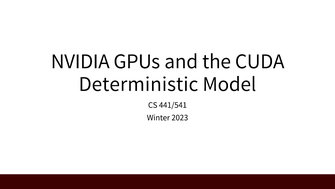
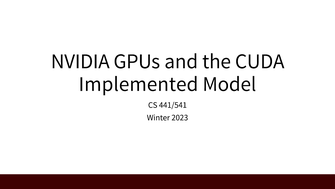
Deterministic: Deterministic -> Implemented (139, 84)
